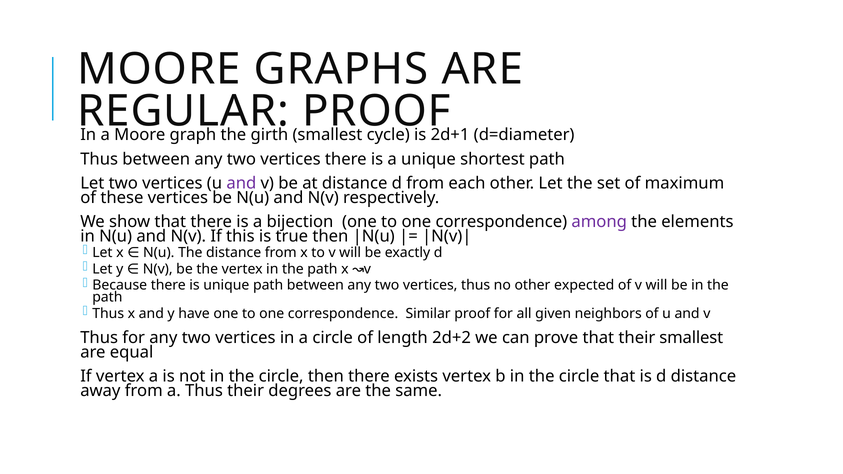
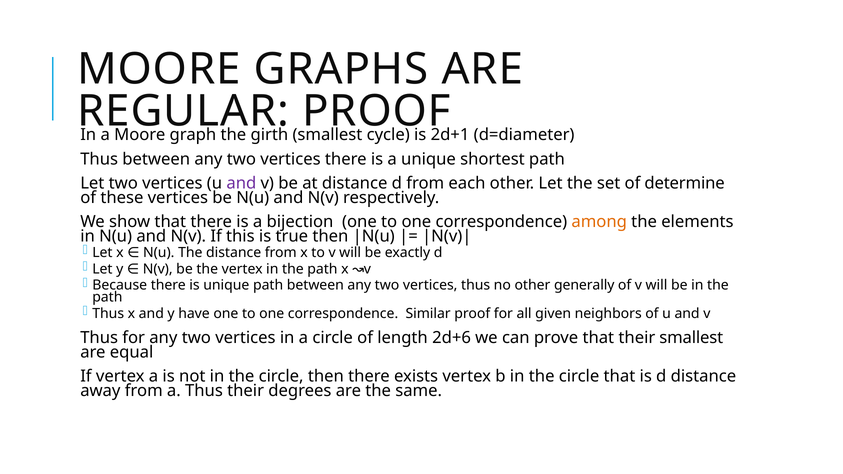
maximum: maximum -> determine (685, 183)
among colour: purple -> orange (599, 222)
expected: expected -> generally (584, 285)
2d+2: 2d+2 -> 2d+6 (452, 338)
